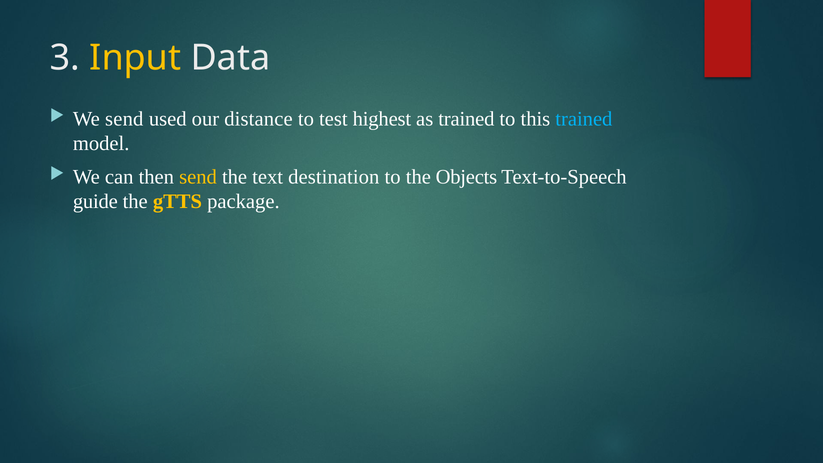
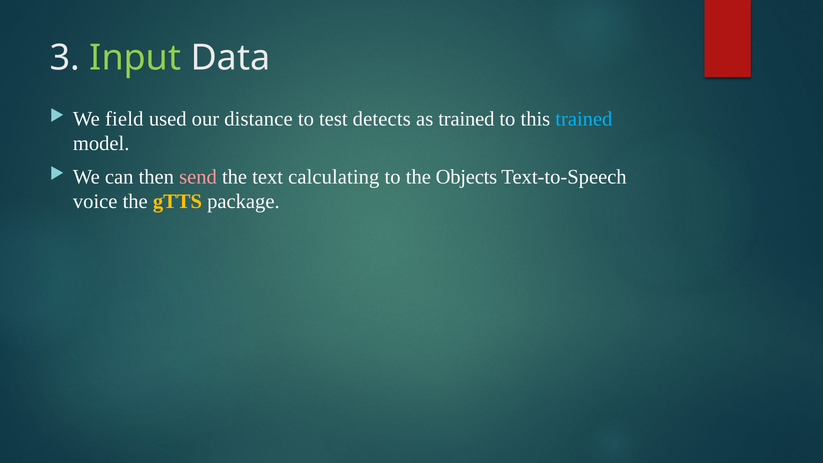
Input colour: yellow -> light green (135, 58)
We send: send -> field (124, 119)
highest: highest -> detects (382, 119)
send colour: yellow -> pink (198, 177)
destination: destination -> calculating (334, 177)
guide: guide -> voice (95, 201)
